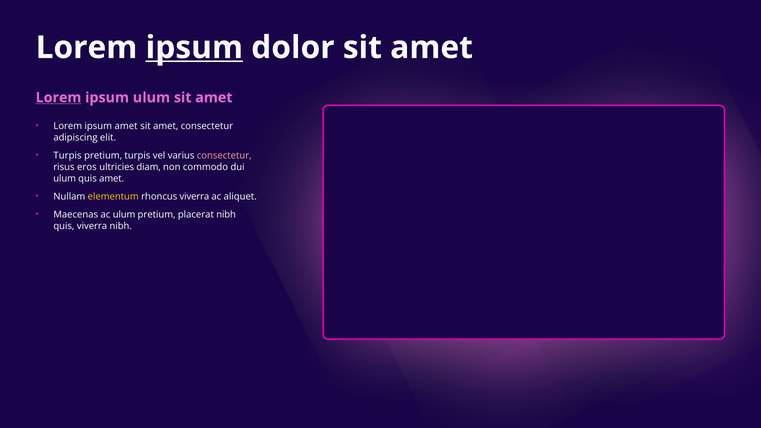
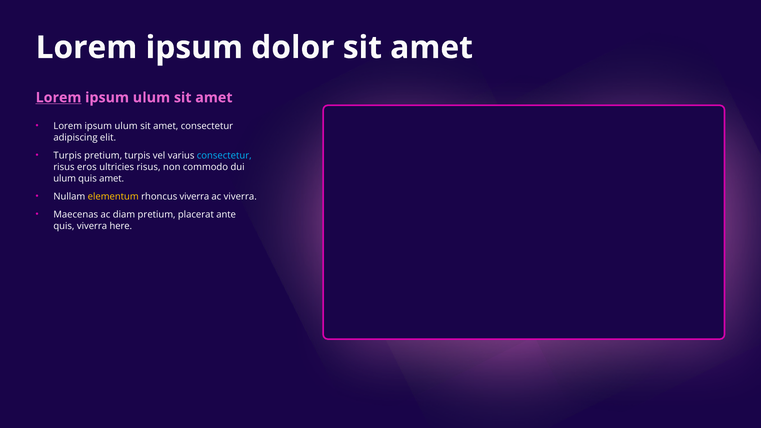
ipsum underline: present -> none (194, 48)
amet: amet -> ulum (126, 126)
consectetur colour: pink -> light blue (224, 156)
ultricies diam: diam -> risus (149, 167)
ac aliquet: aliquet -> viverra (240, 197)
ac ulum: ulum -> diam (124, 215)
placerat nibh: nibh -> ante (226, 215)
viverra nibh: nibh -> here (121, 226)
